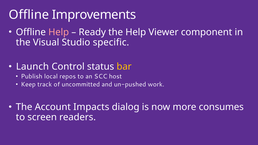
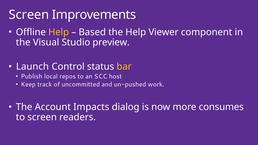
Offline: Offline -> Screen (29, 15)
Help colour: pink -> yellow (59, 32)
Ready: Ready -> Based (92, 32)
specific: specific -> preview (111, 42)
